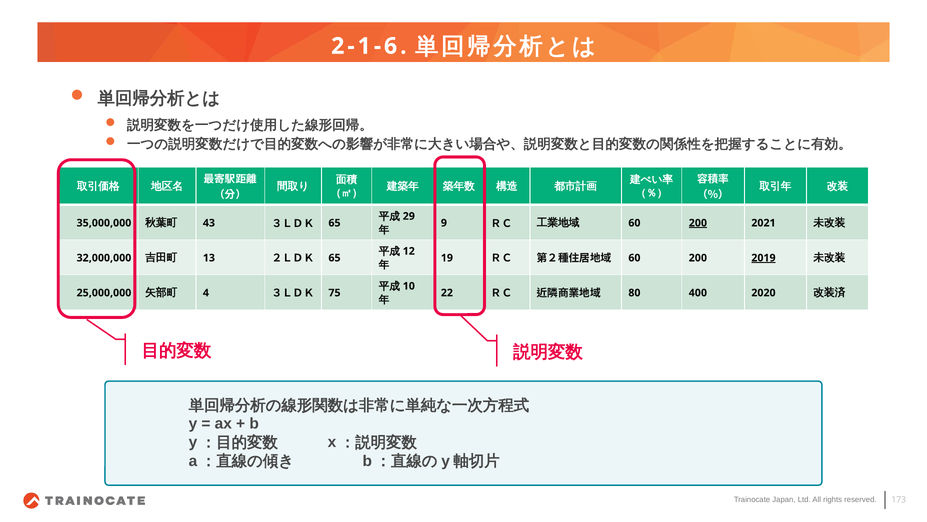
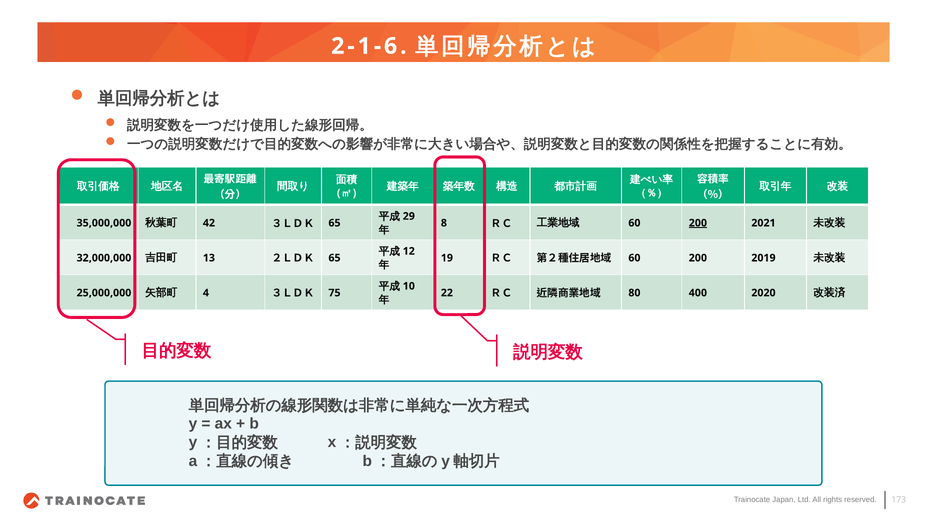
43: 43 -> 42 (209, 223)
9: 9 -> 8 (444, 223)
2019 underline: present -> none (763, 258)
